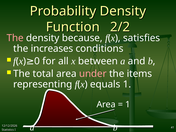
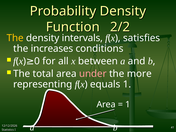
The colour: pink -> yellow (15, 38)
because: because -> intervals (82, 38)
items: items -> more (139, 74)
